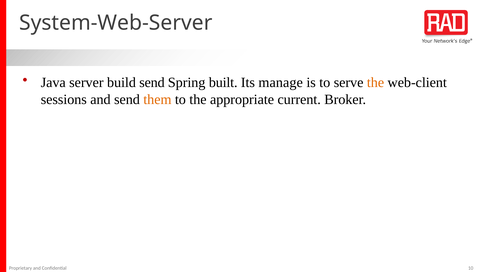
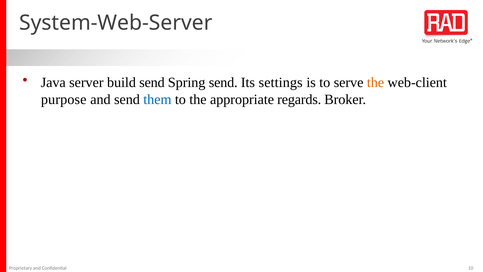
Spring built: built -> send (223, 82)
manage: manage -> settings (281, 82)
sessions: sessions -> purpose (64, 99)
them colour: orange -> blue (157, 99)
current: current -> regards (299, 99)
